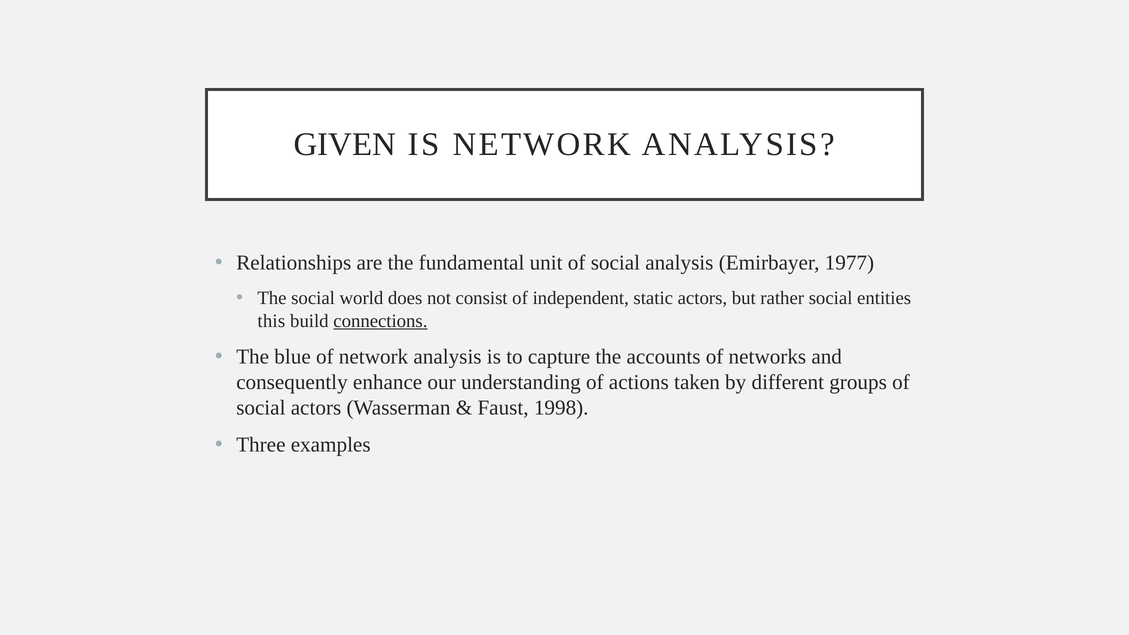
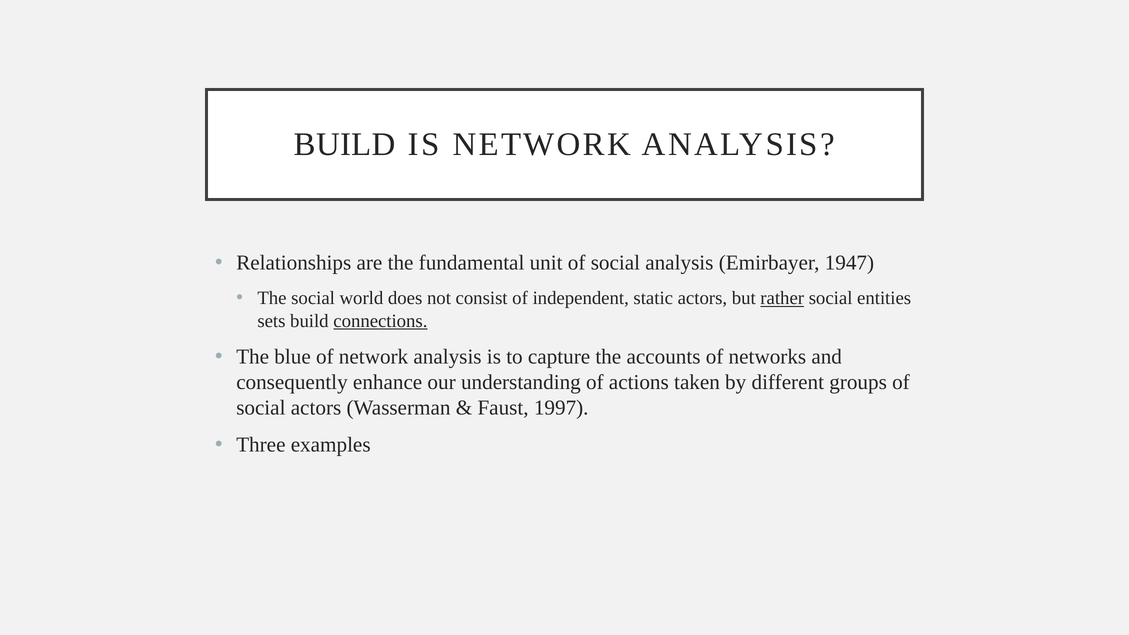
GIVEN: GIVEN -> BUILD (345, 144)
1977: 1977 -> 1947 (849, 263)
rather underline: none -> present (782, 298)
this: this -> sets (271, 321)
1998: 1998 -> 1997 (561, 408)
